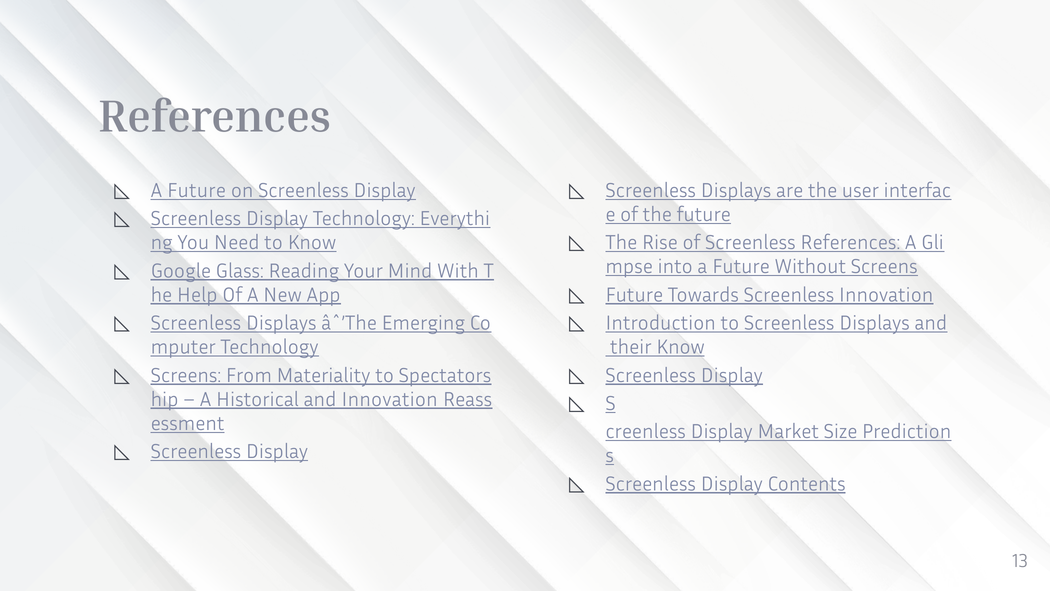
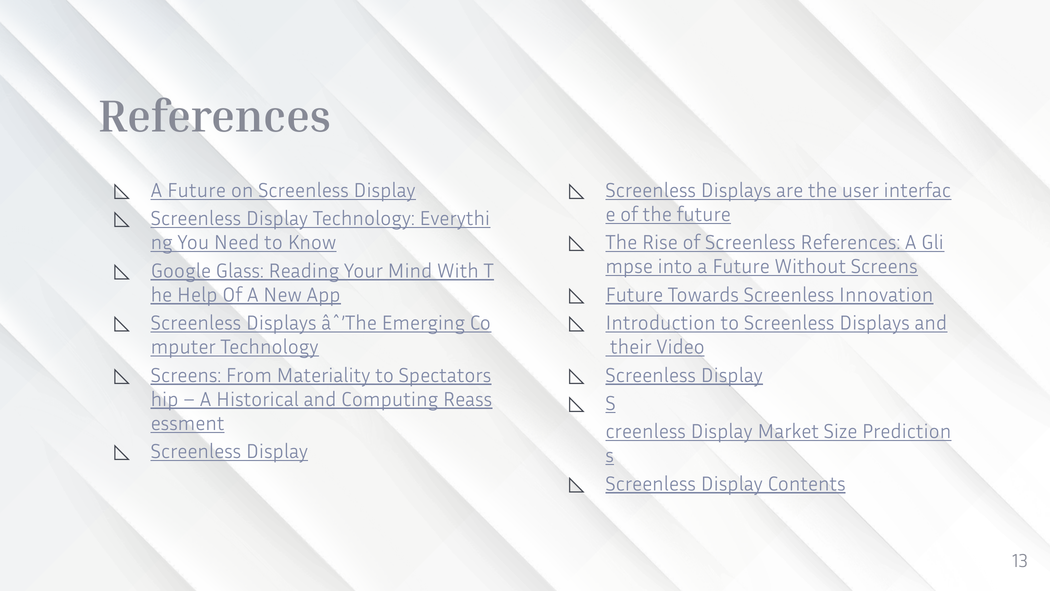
their Know: Know -> Video (681, 347)
and Innovation: Innovation -> Computing (390, 399)
